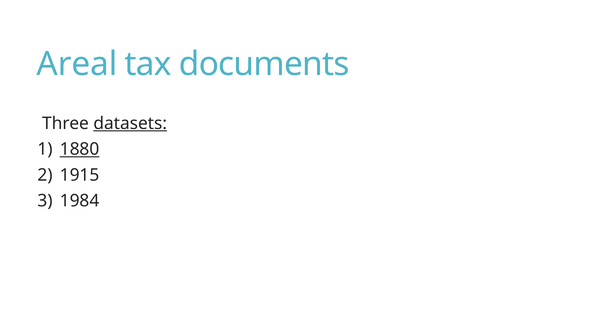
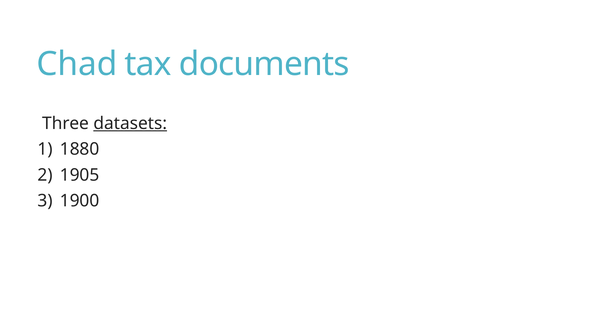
Areal: Areal -> Chad (77, 64)
1880 underline: present -> none (80, 149)
1915: 1915 -> 1905 (80, 175)
1984: 1984 -> 1900 (80, 201)
